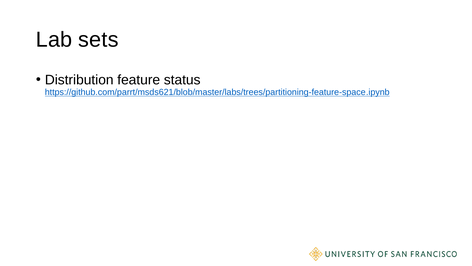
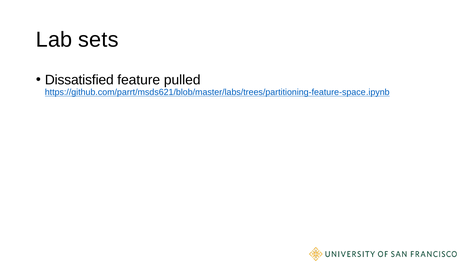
Distribution: Distribution -> Dissatisfied (79, 80)
status: status -> pulled (182, 80)
